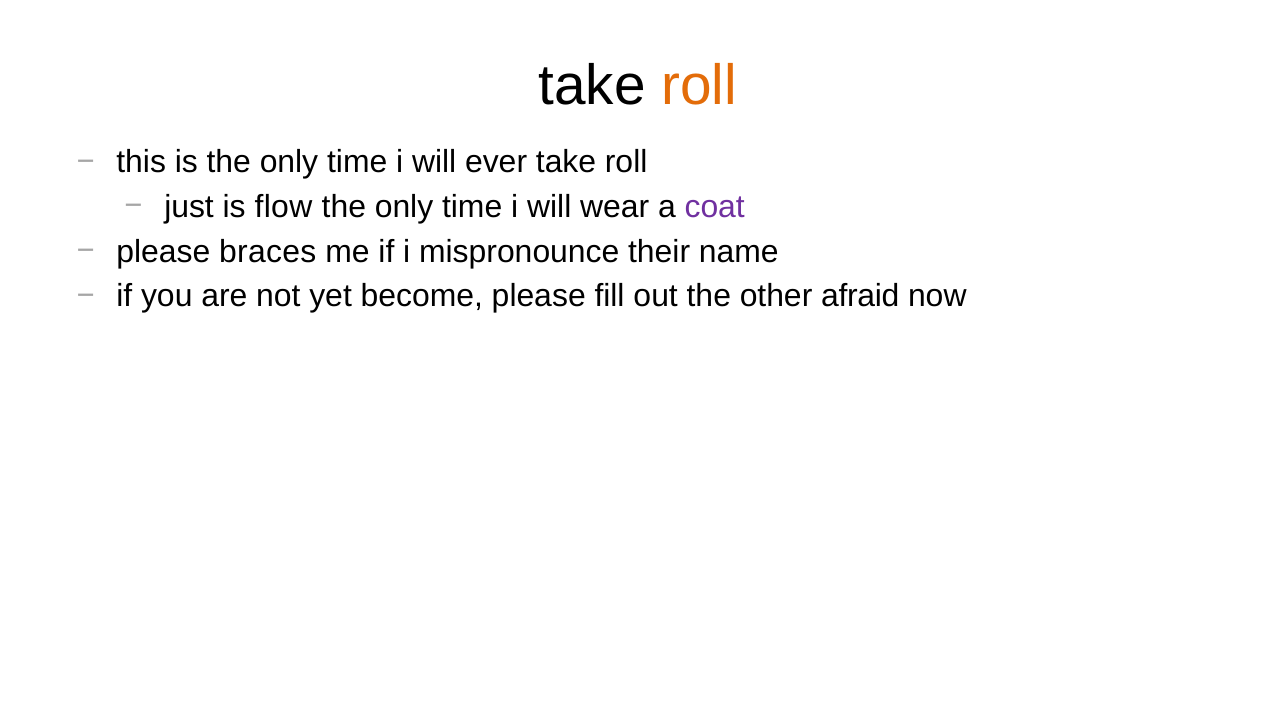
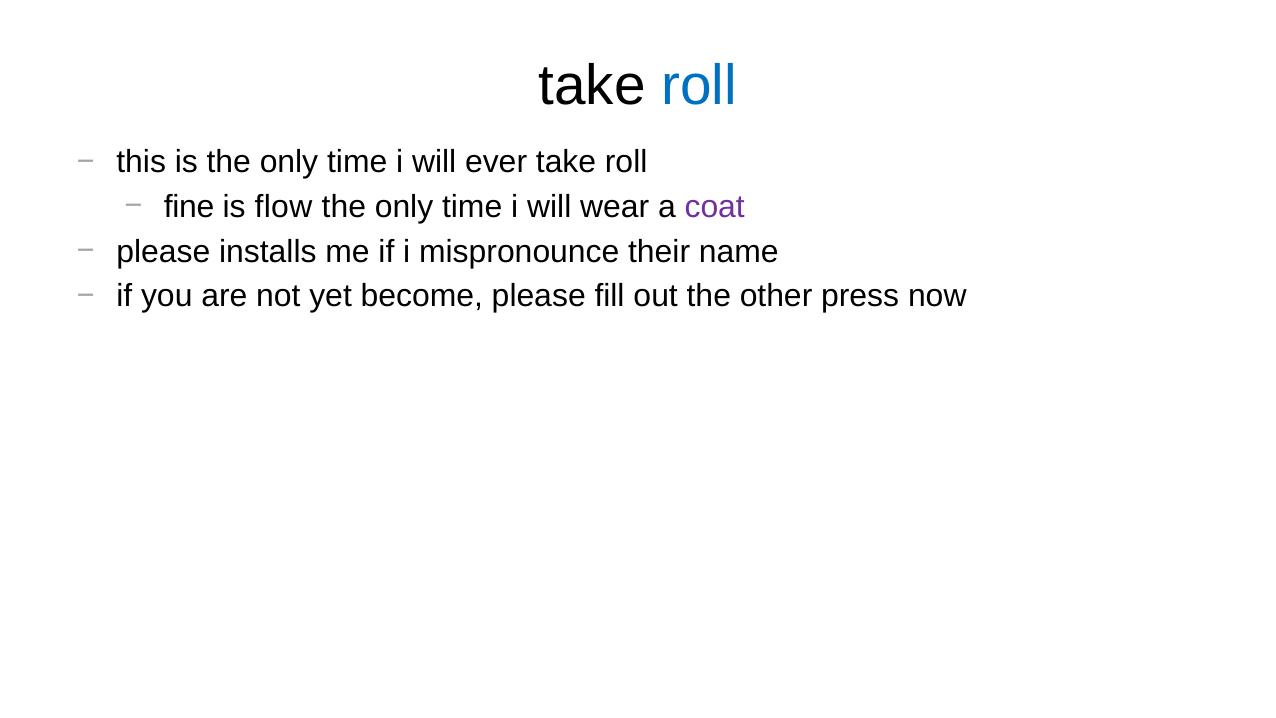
roll colour: orange -> blue (699, 86)
just: just -> fine (189, 207)
braces: braces -> installs (268, 252)
afraid: afraid -> press (860, 296)
